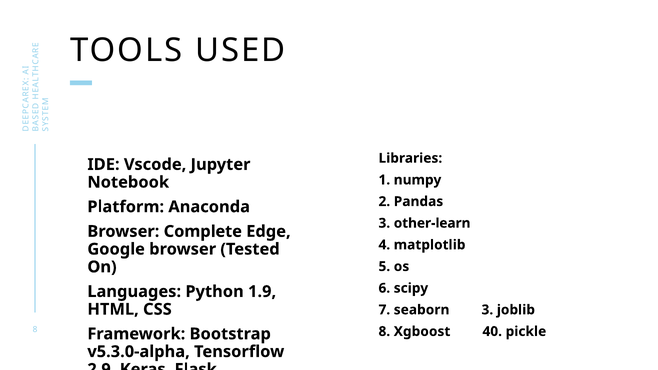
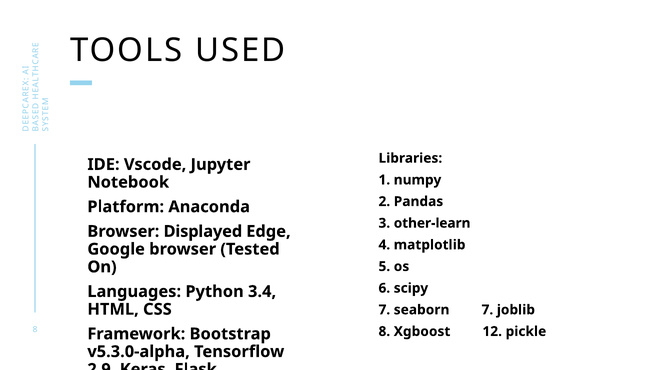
Complete: Complete -> Displayed (203, 232)
1.9: 1.9 -> 3.4 (262, 292)
seaborn 3: 3 -> 7 (487, 310)
40: 40 -> 12 (492, 332)
